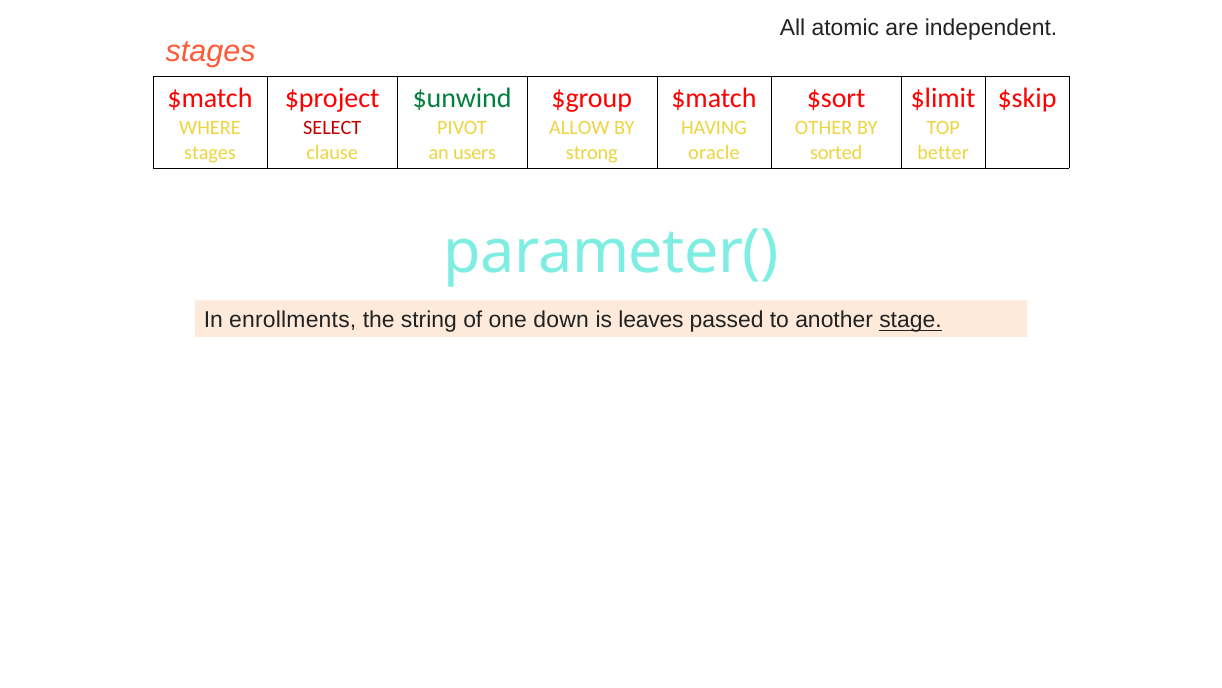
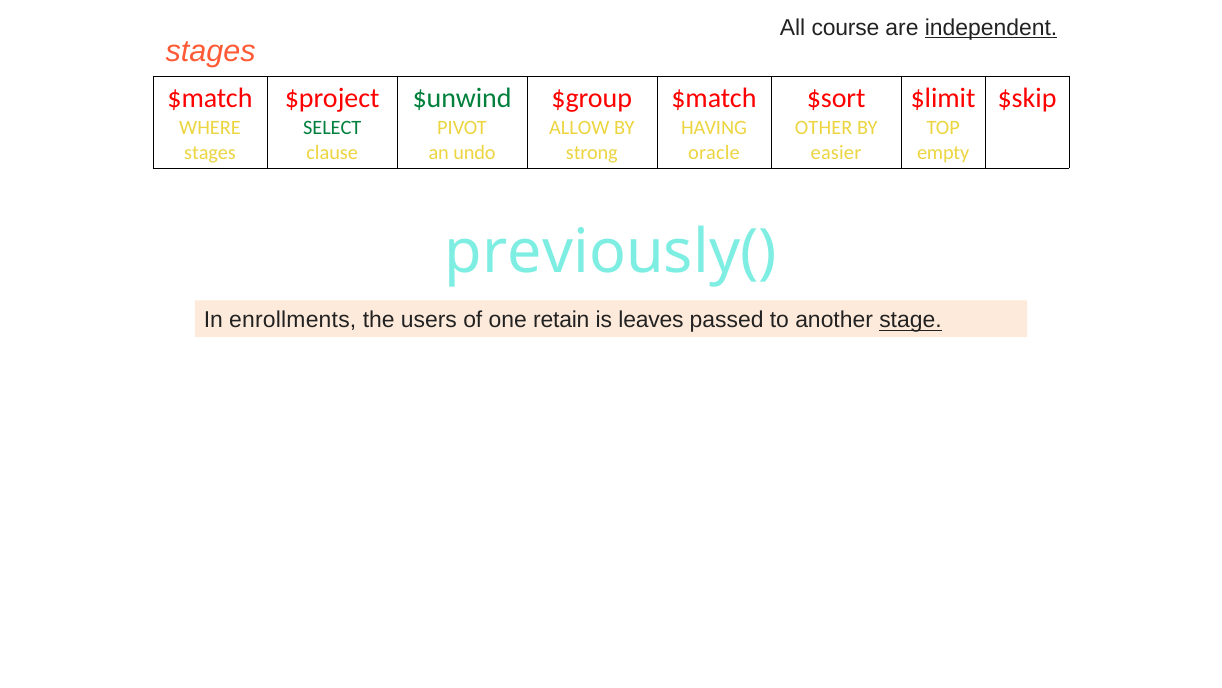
atomic: atomic -> course (845, 27)
independent underline: none -> present (991, 27)
SELECT colour: red -> green (332, 128)
users: users -> undo (475, 153)
sorted: sorted -> easier (836, 153)
better: better -> empty (943, 153)
parameter(: parameter( -> previously( (611, 252)
string: string -> users (429, 320)
down: down -> retain (561, 320)
